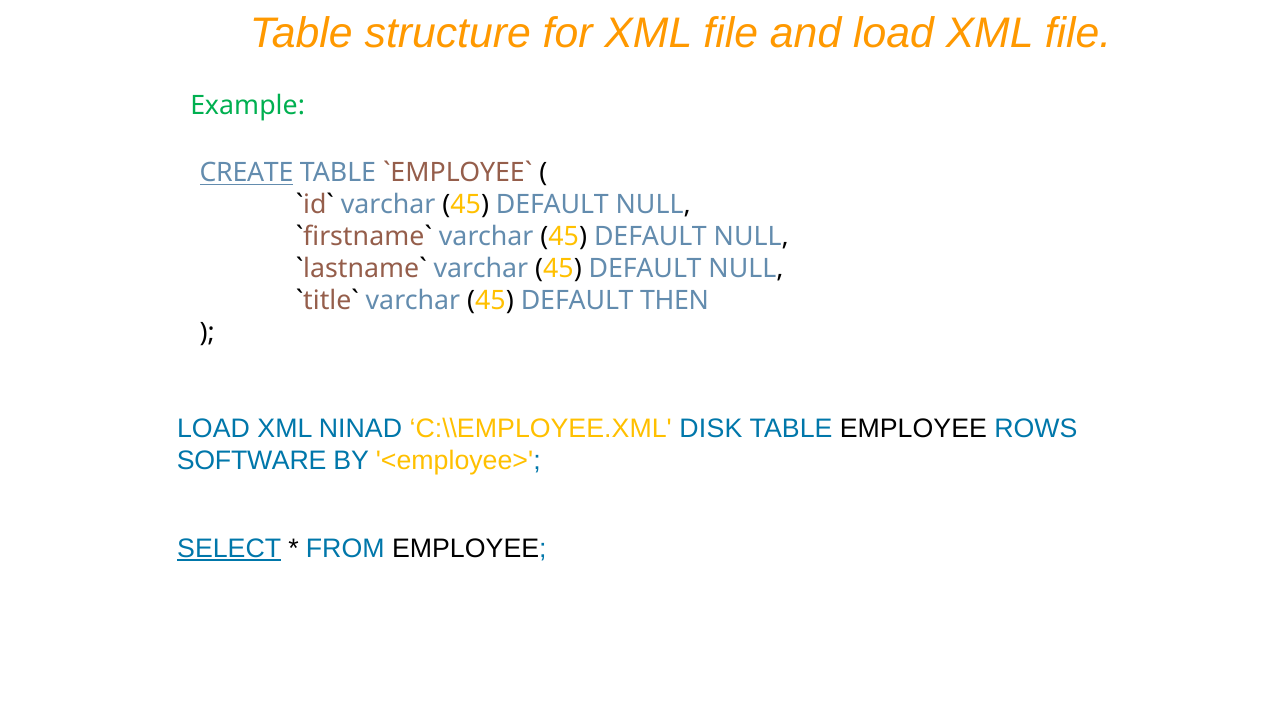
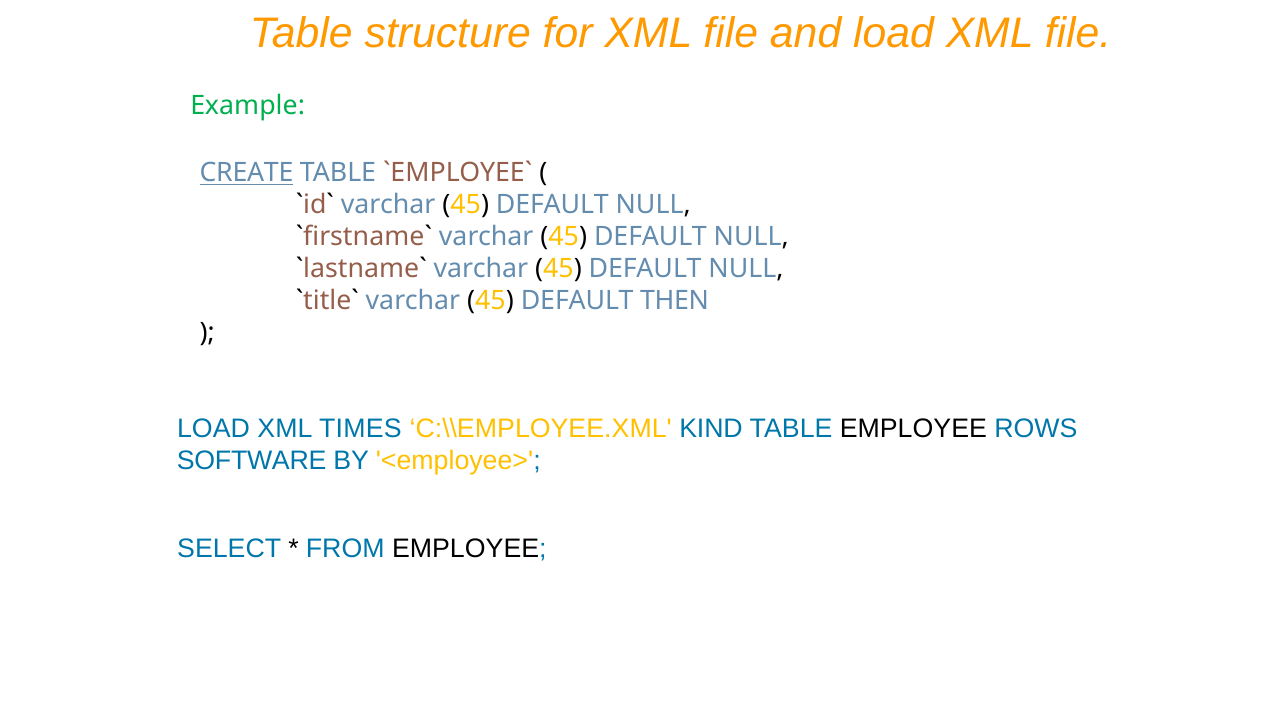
NINAD: NINAD -> TIMES (360, 429)
DISK: DISK -> KIND (711, 429)
SELECT underline: present -> none (229, 548)
